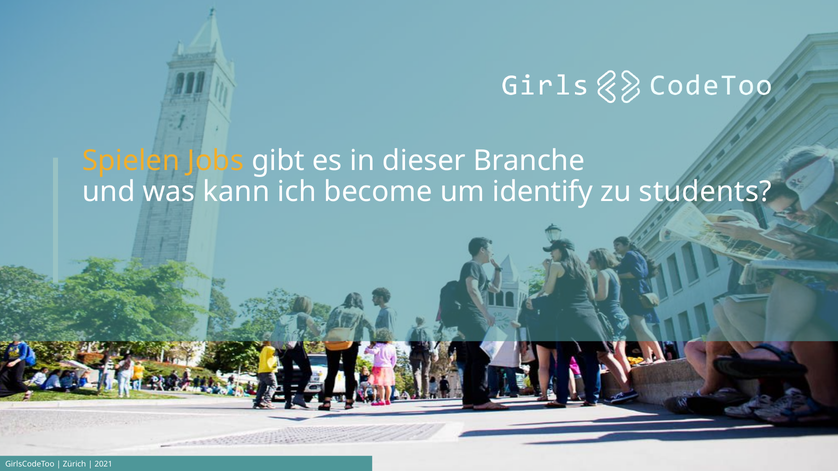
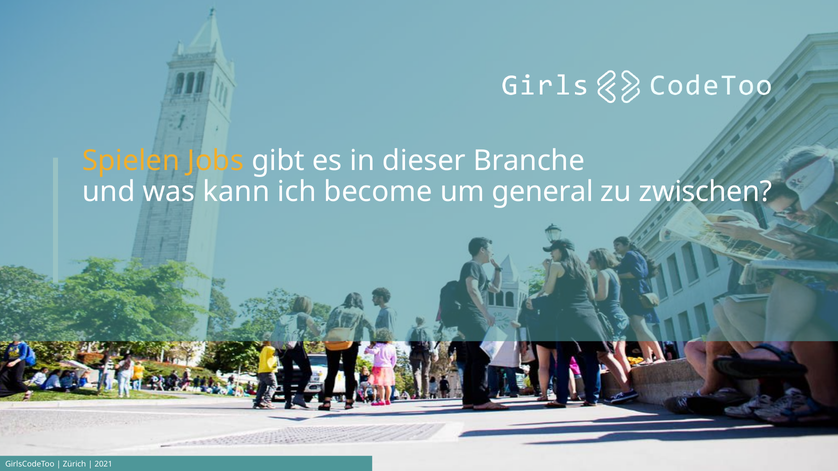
identify: identify -> general (543, 192)
students: students -> zwischen (706, 192)
